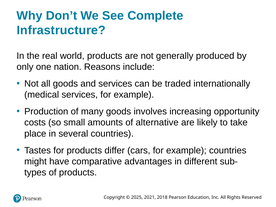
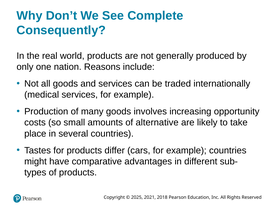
Infrastructure: Infrastructure -> Consequently (61, 30)
